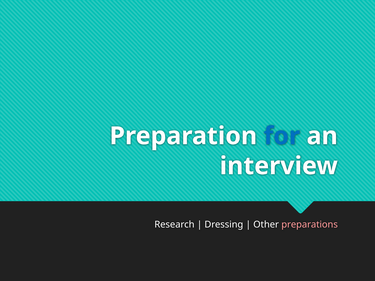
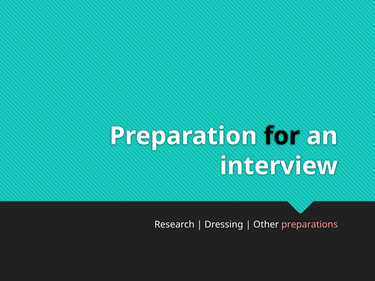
for colour: blue -> black (282, 136)
